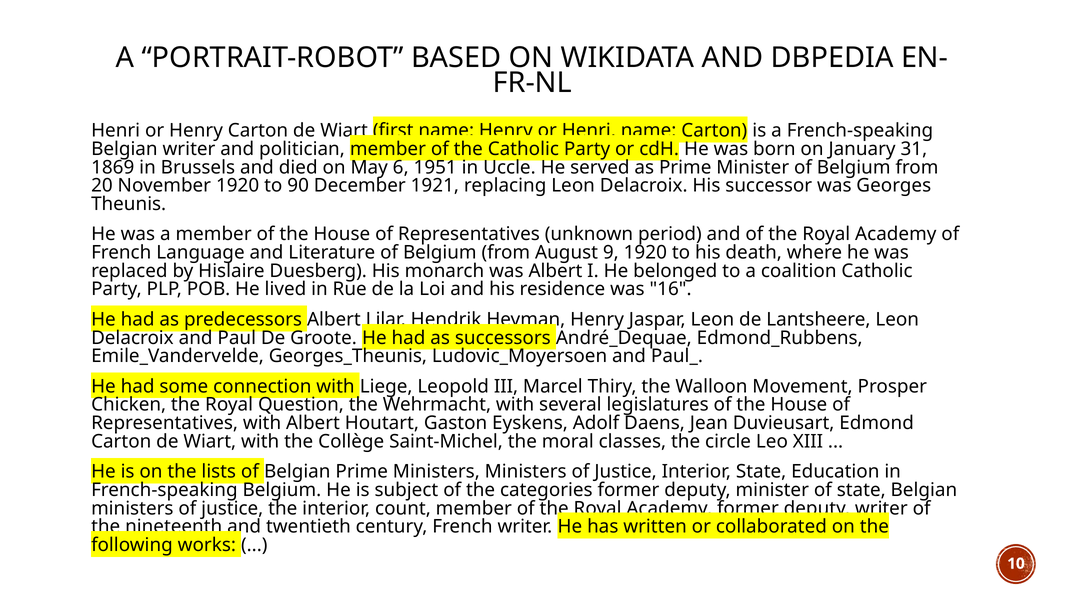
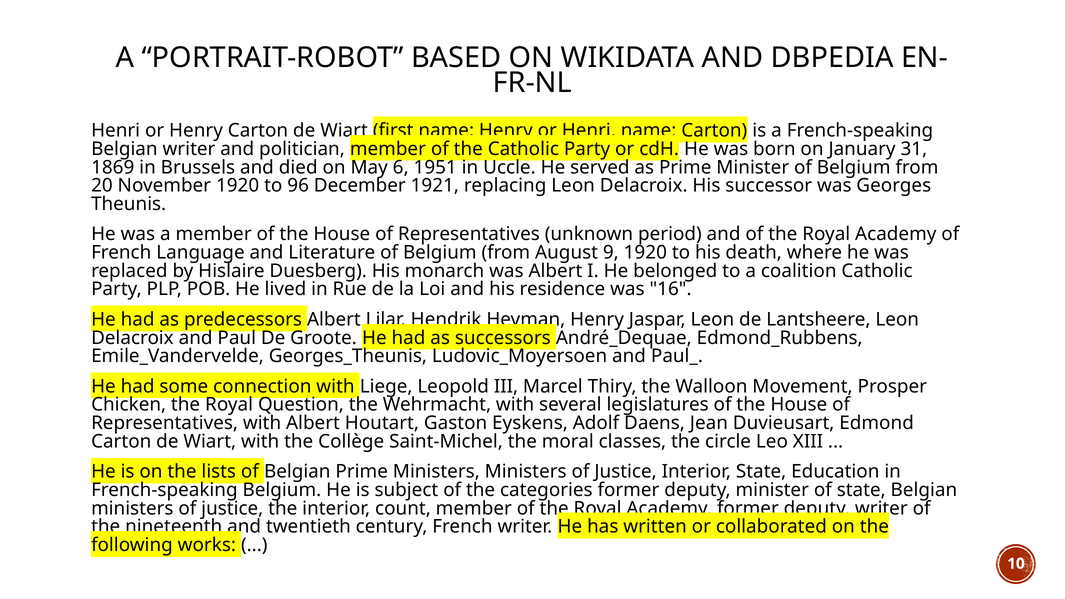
90: 90 -> 96 (298, 186)
